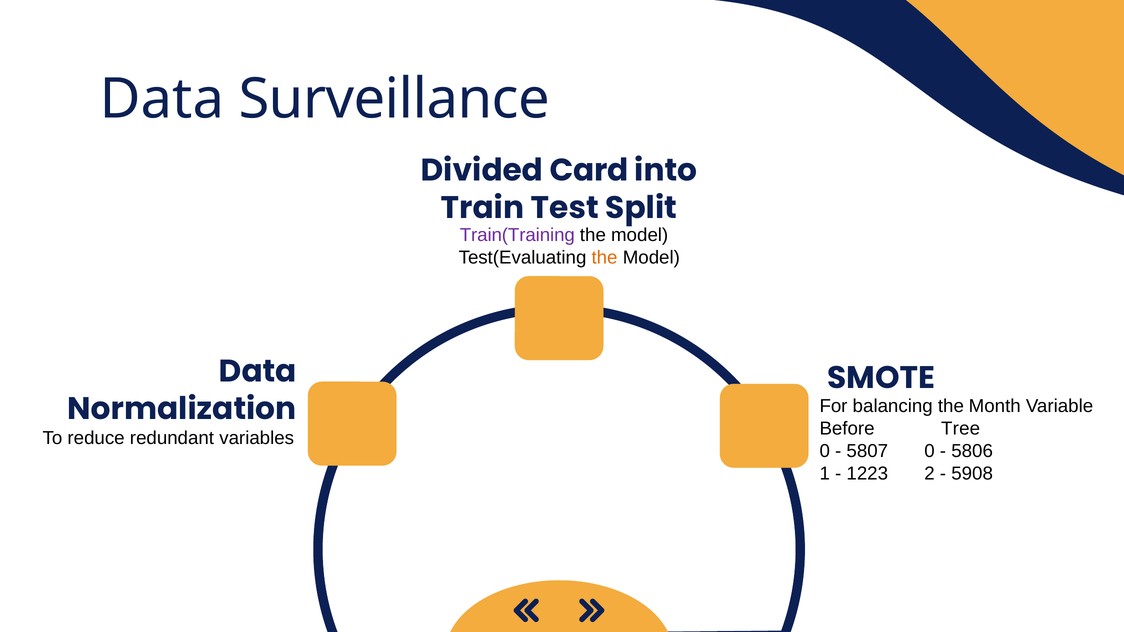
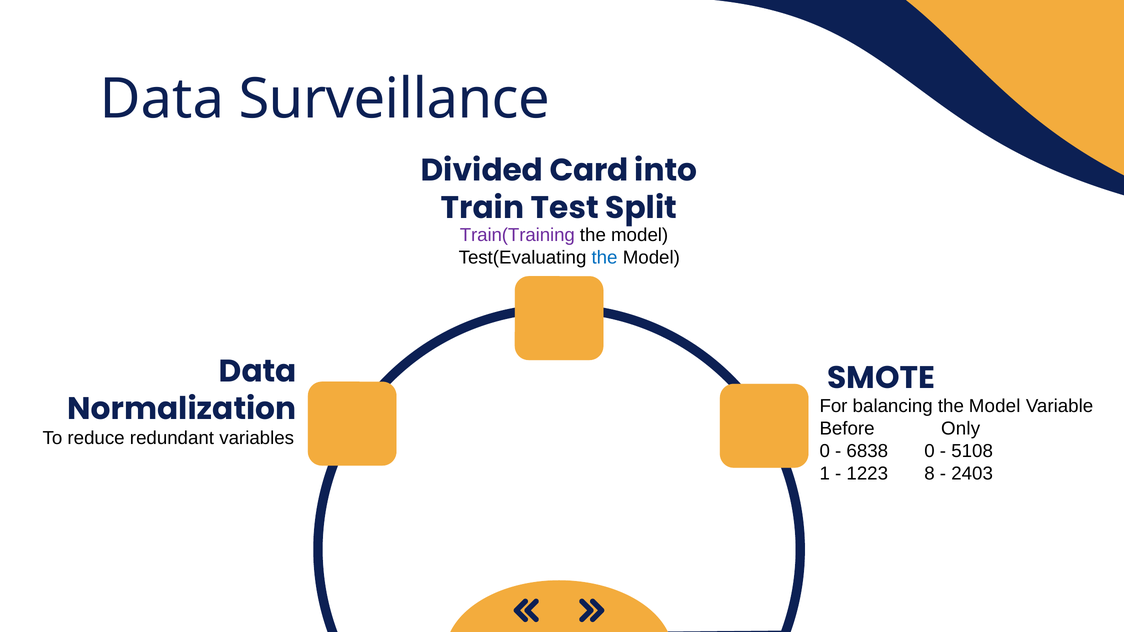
the colour: orange -> blue (605, 258)
Month: Month -> Model (995, 406)
Tree: Tree -> Only (961, 429)
5807: 5807 -> 6838 (867, 451)
5806: 5806 -> 5108 (972, 451)
2: 2 -> 8 (930, 474)
5908: 5908 -> 2403 (972, 474)
